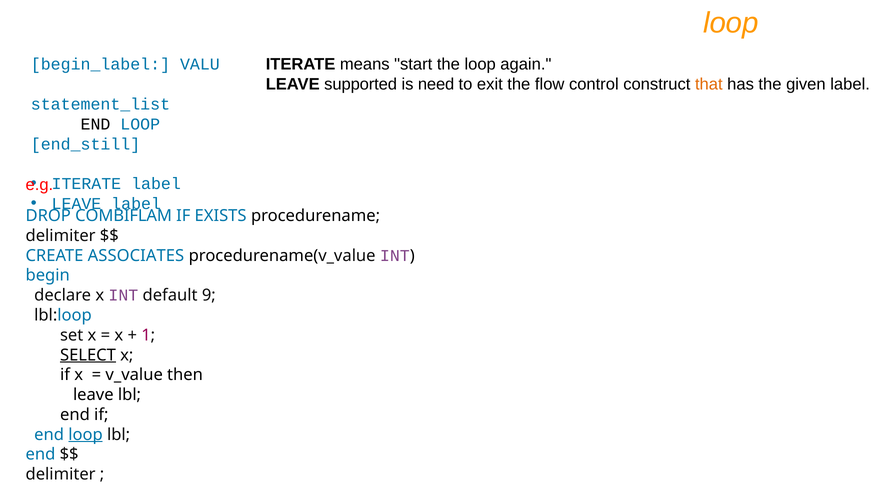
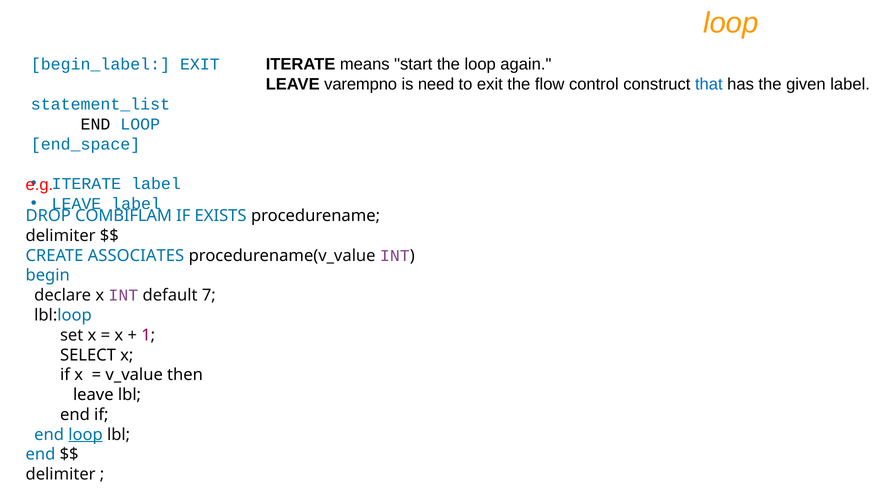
begin_label VALU: VALU -> EXIT (200, 65)
supported: supported -> varempno (361, 84)
that colour: orange -> blue (709, 84)
end_still: end_still -> end_space (86, 144)
9: 9 -> 7 (209, 296)
SELECT underline: present -> none (88, 355)
